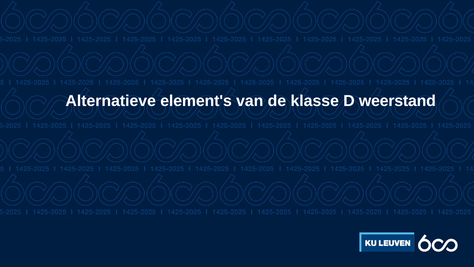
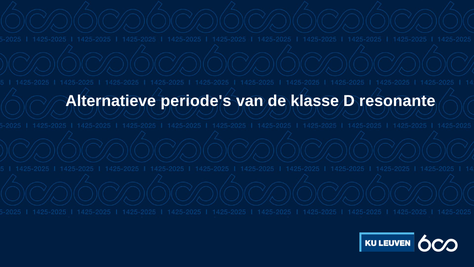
element's: element's -> periode's (196, 101)
weerstand: weerstand -> resonante (397, 101)
